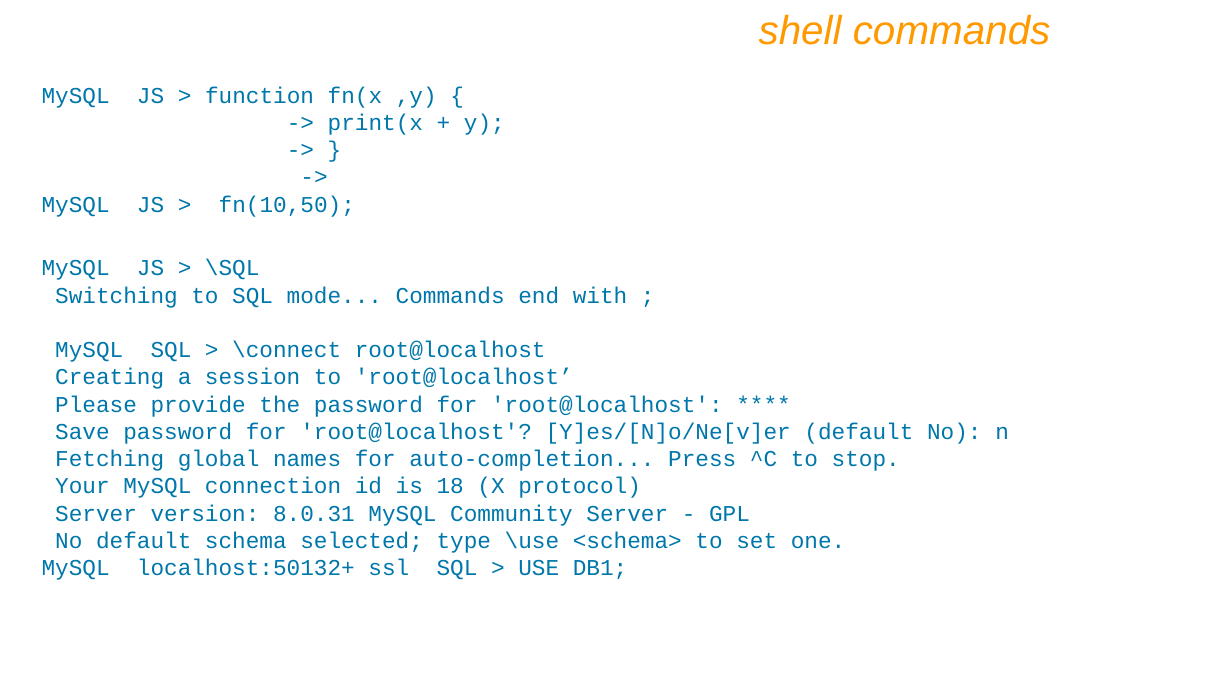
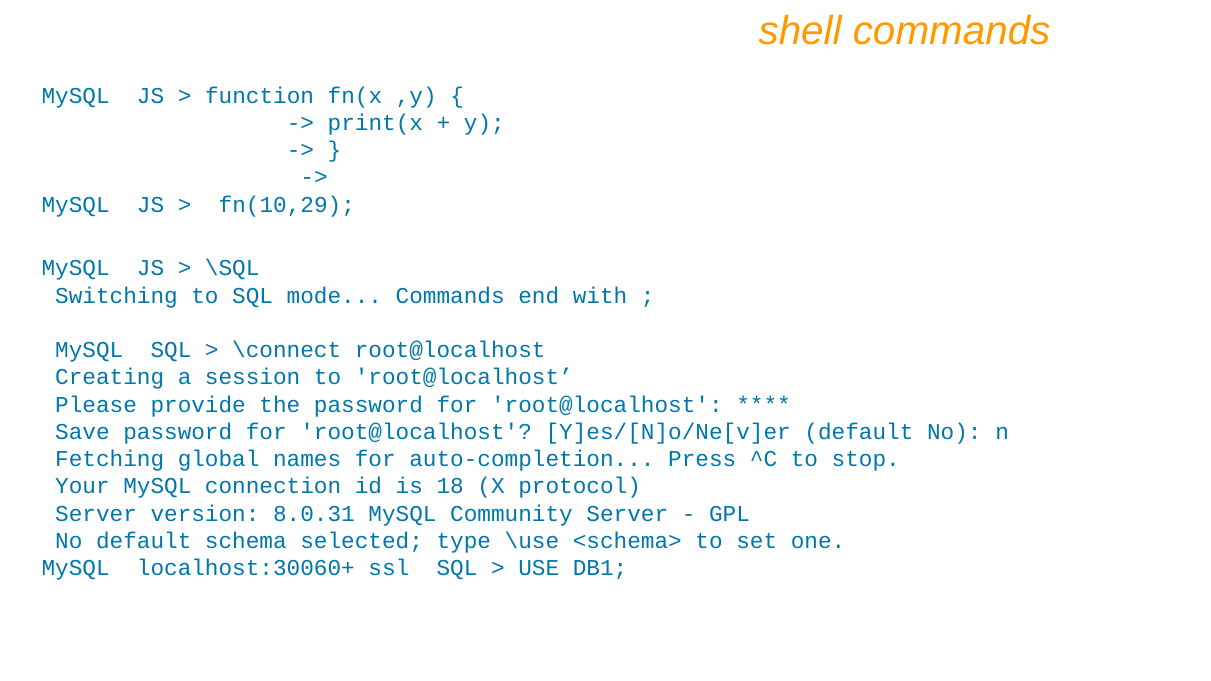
fn(10,50: fn(10,50 -> fn(10,29 (287, 205)
localhost:50132+: localhost:50132+ -> localhost:30060+ (246, 568)
